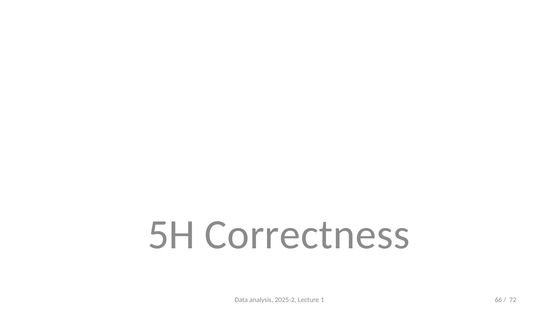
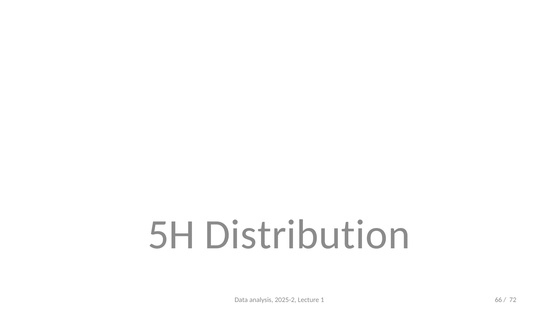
Correctness: Correctness -> Distribution (307, 235)
